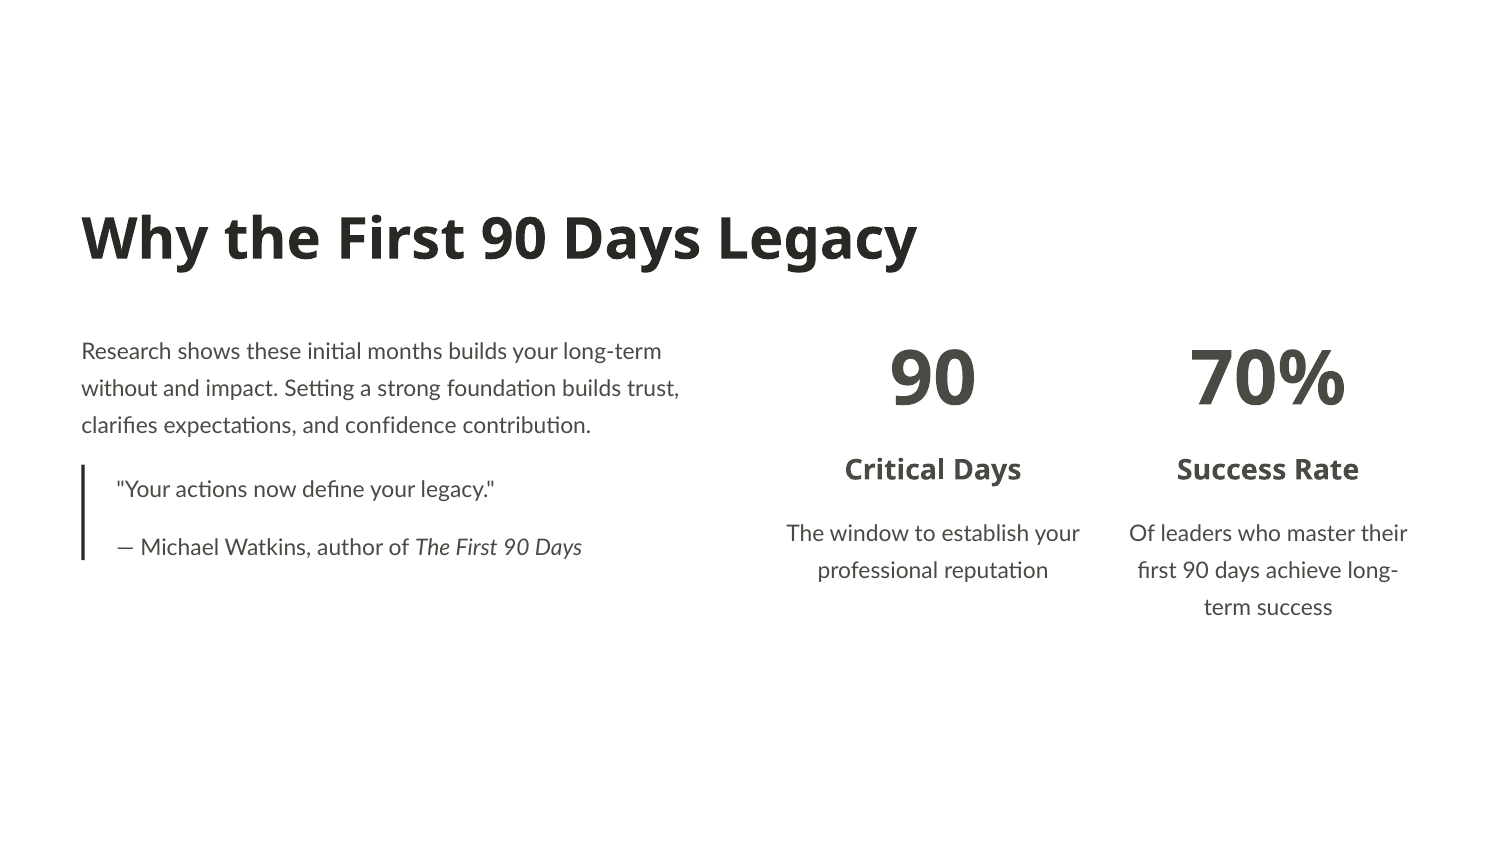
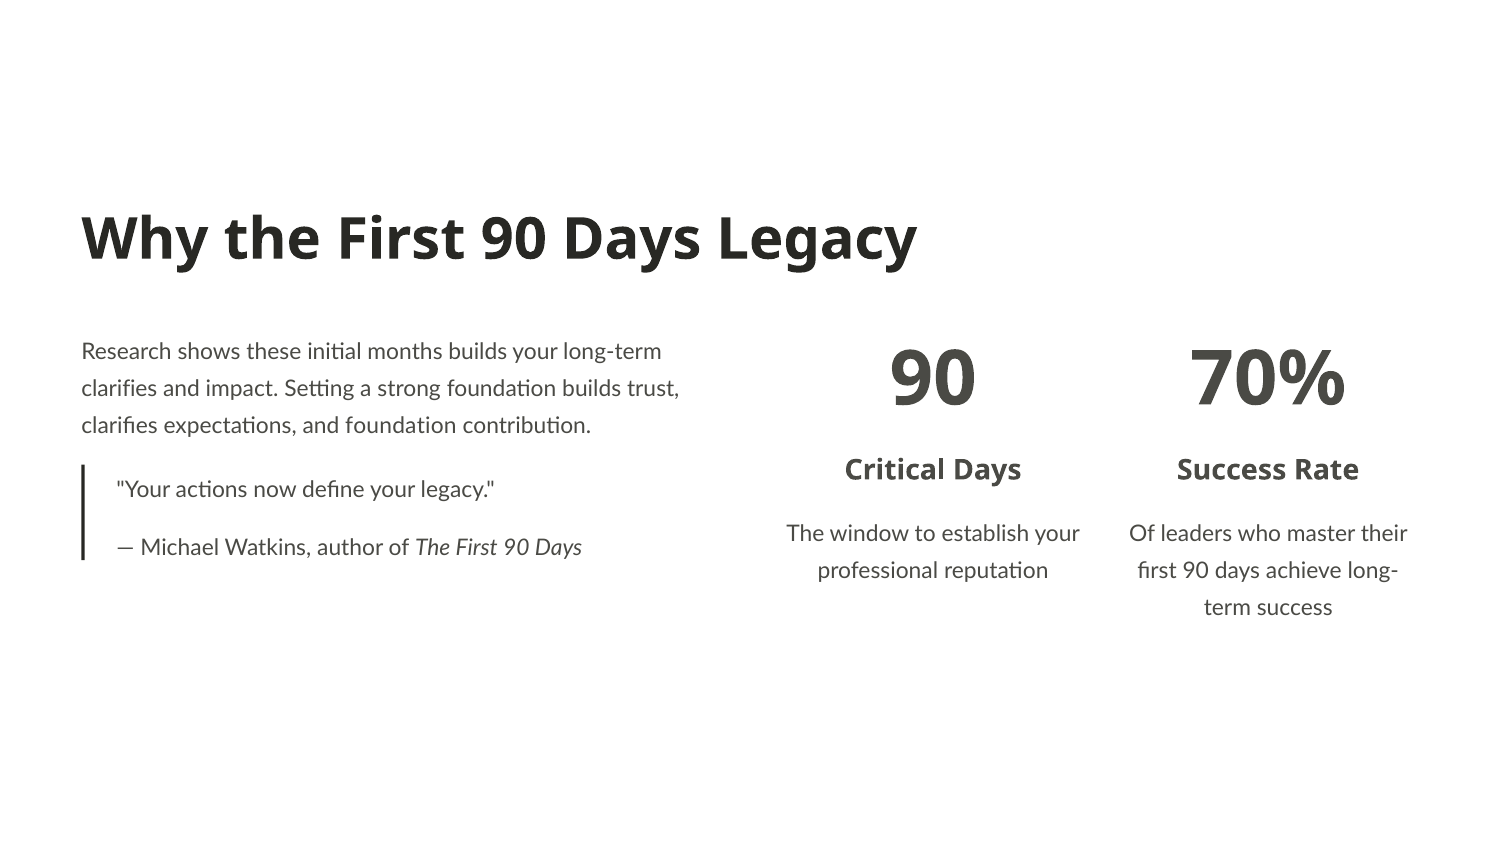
without: without -> clarifies (119, 389)
and confidence: confidence -> foundation (401, 426)
